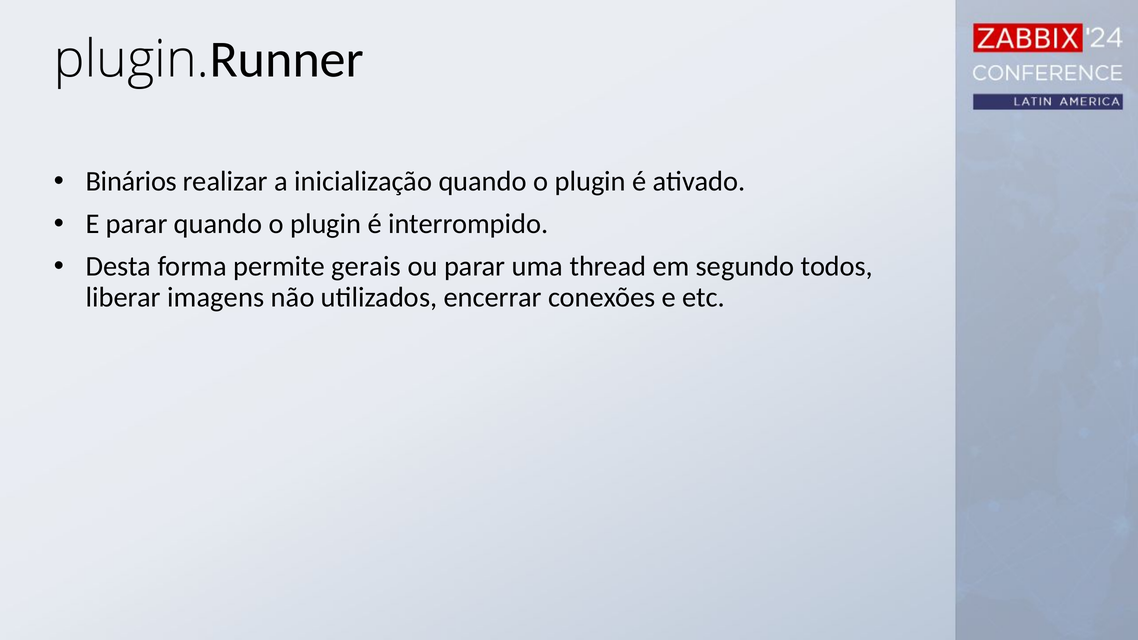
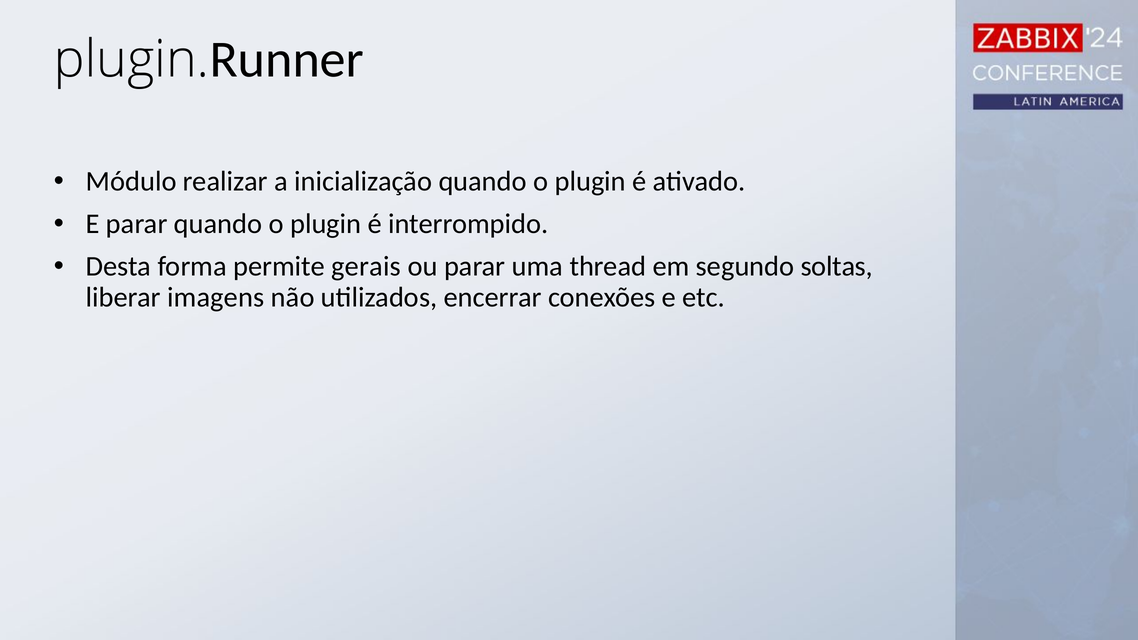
Binários: Binários -> Módulo (131, 181)
todos: todos -> soltas (837, 267)
